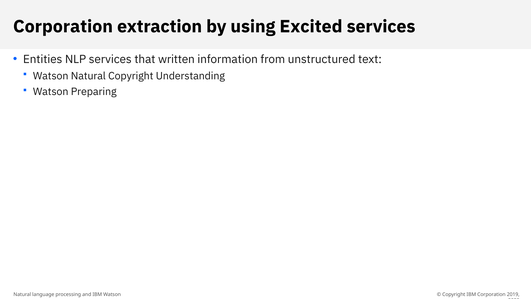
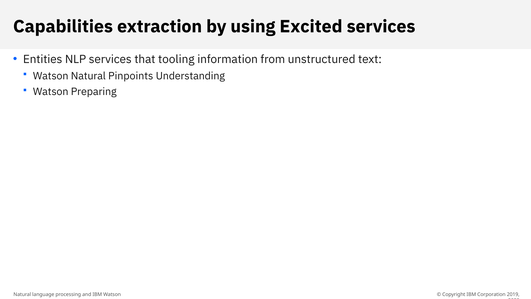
Corporation: Corporation -> Capabilities (63, 26)
written: written -> tooling (176, 59)
Natural Copyright: Copyright -> Pinpoints (131, 76)
